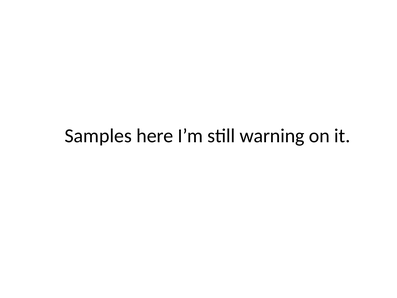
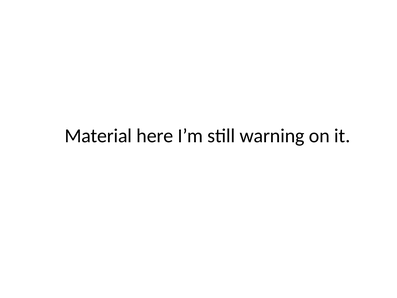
Samples: Samples -> Material (98, 136)
